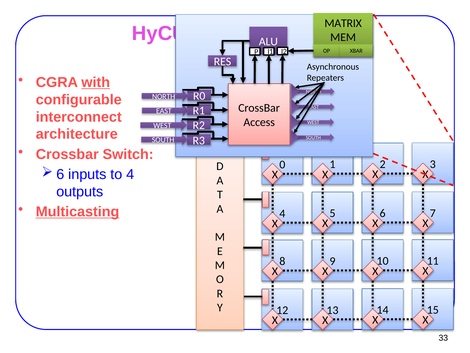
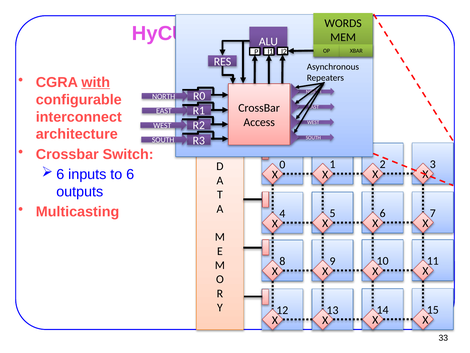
MATRIX: MATRIX -> WORDS (343, 23)
to 4: 4 -> 6 (130, 174)
Multicasting underline: present -> none (78, 212)
